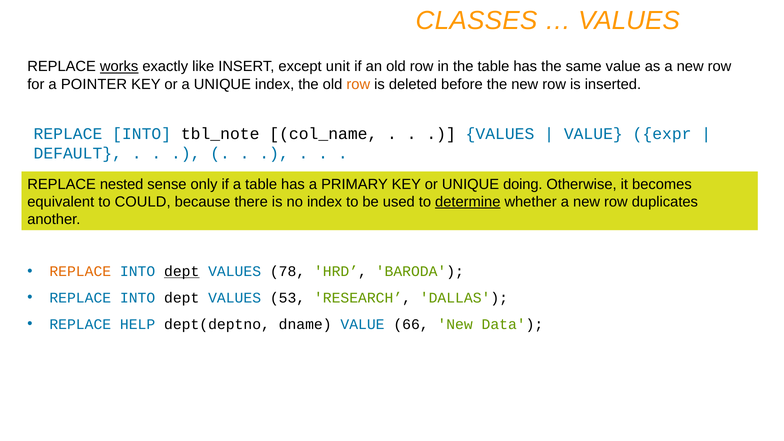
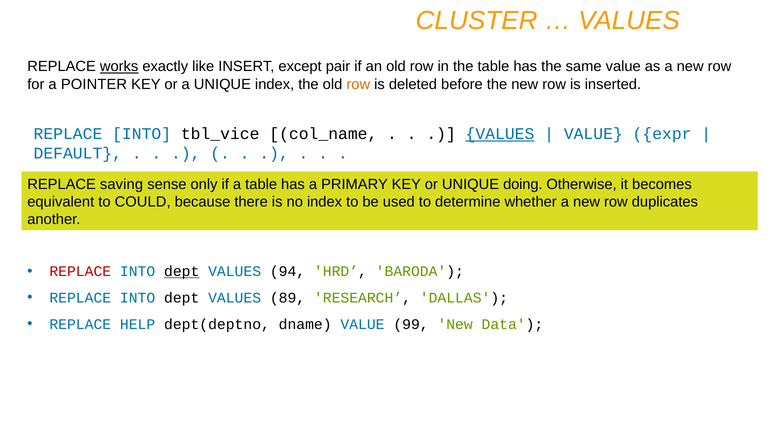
CLASSES: CLASSES -> CLUSTER (477, 20)
unit: unit -> pair (338, 67)
tbl_note: tbl_note -> tbl_vice (220, 134)
VALUES underline: none -> present (500, 134)
nested: nested -> saving (122, 184)
determine underline: present -> none (468, 202)
REPLACE colour: orange -> red (80, 271)
78: 78 -> 94 (288, 271)
53: 53 -> 89 (288, 298)
66: 66 -> 99 (411, 324)
